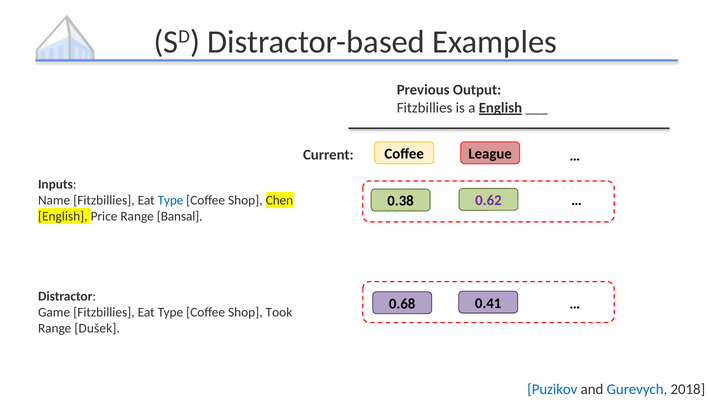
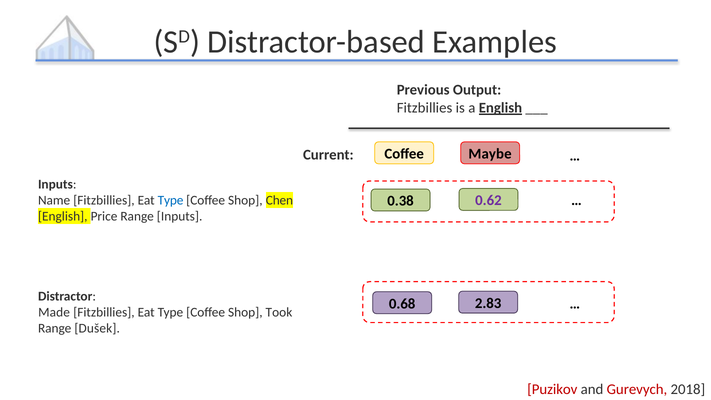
League: League -> Maybe (490, 154)
Range Bansal: Bansal -> Inputs (180, 216)
0.41: 0.41 -> 2.83 (488, 303)
Game: Game -> Made (54, 312)
Puzikov colour: blue -> red (552, 389)
Gurevych colour: blue -> red (637, 389)
